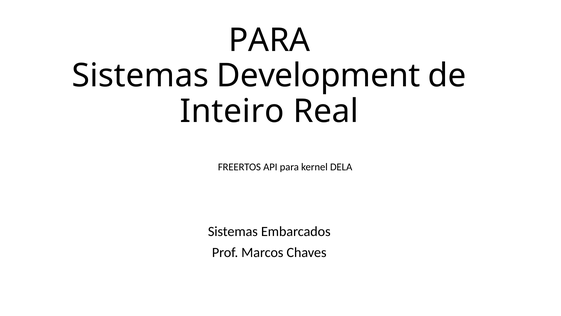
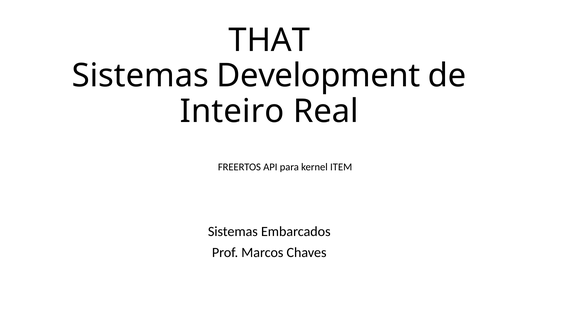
PARA: PARA -> THAT (269, 40)
DELA: DELA -> ITEM (341, 167)
